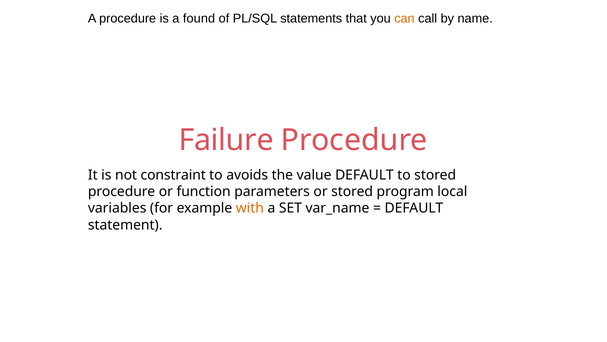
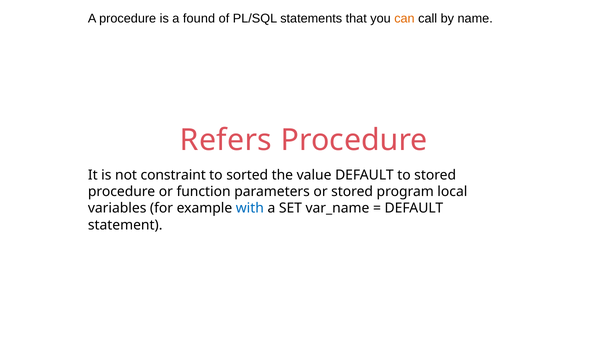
Failure: Failure -> Refers (226, 140)
avoids: avoids -> sorted (247, 175)
with colour: orange -> blue (250, 208)
